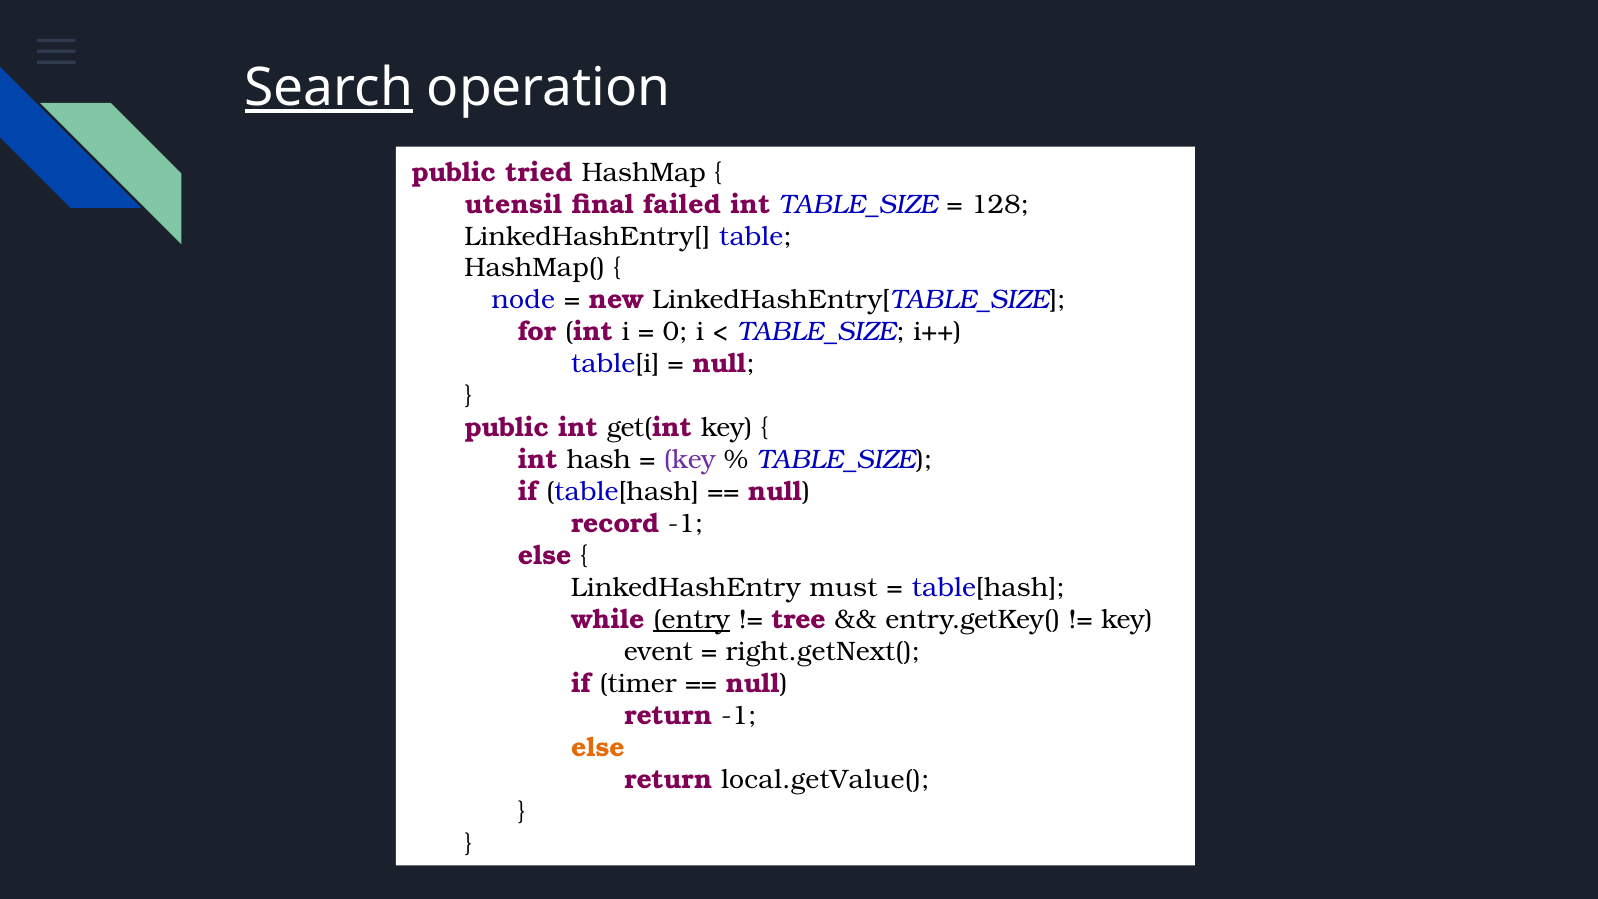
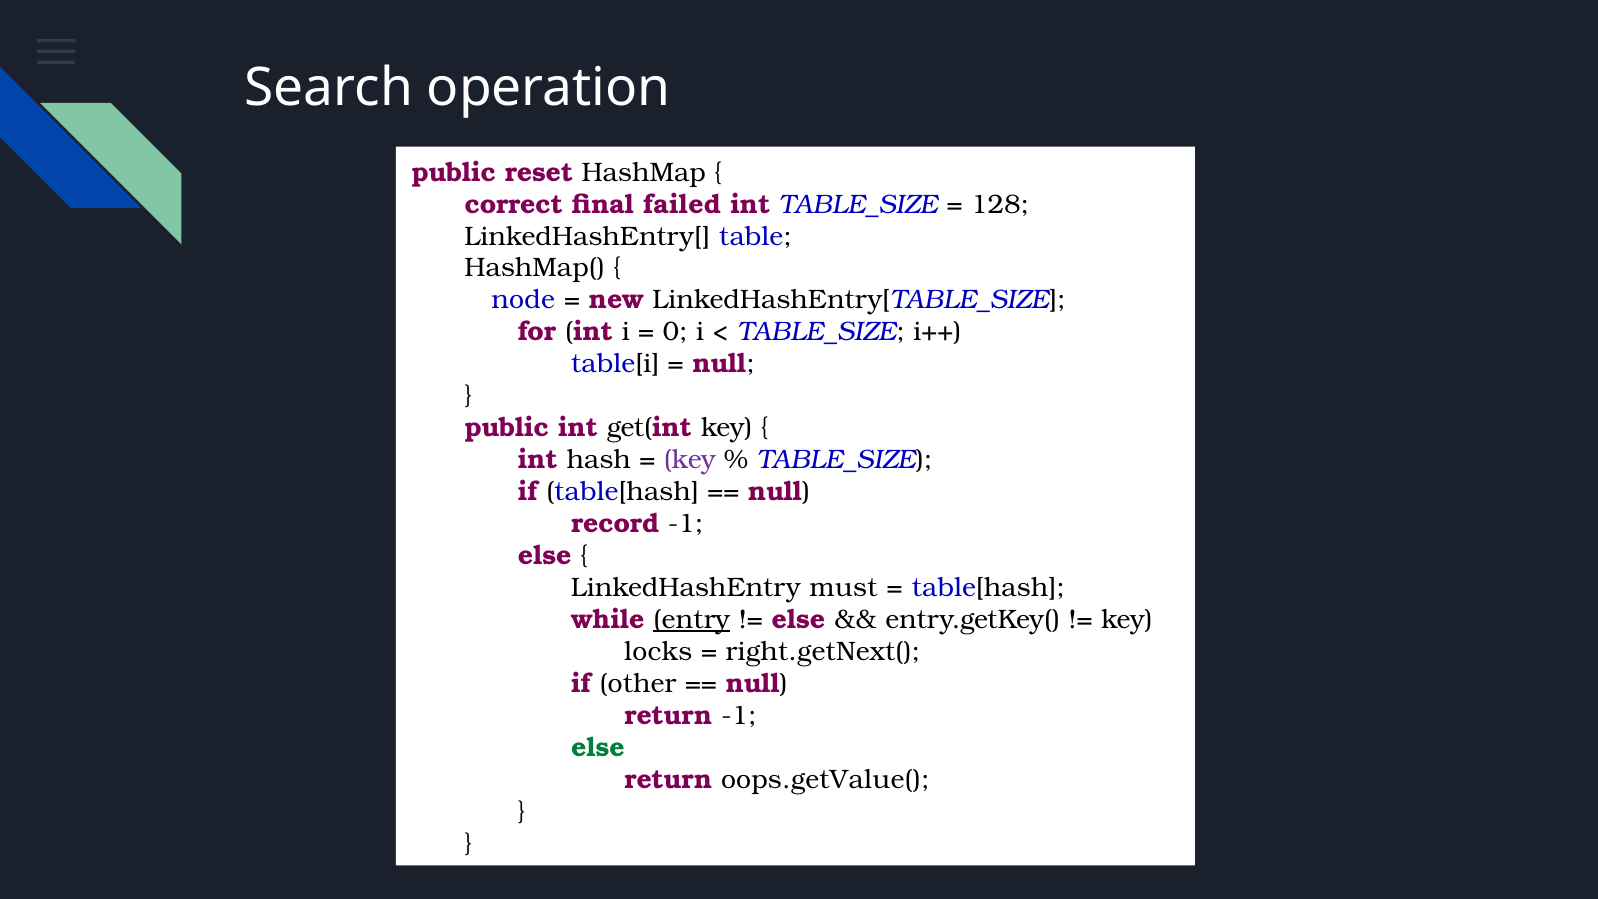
Search underline: present -> none (329, 88)
tried: tried -> reset (539, 172)
utensil: utensil -> correct (514, 204)
tree: tree -> else (799, 620)
event: event -> locks (658, 652)
timer: timer -> other (638, 684)
else colour: orange -> green (598, 748)
local.getValue(: local.getValue( -> oops.getValue( (825, 780)
